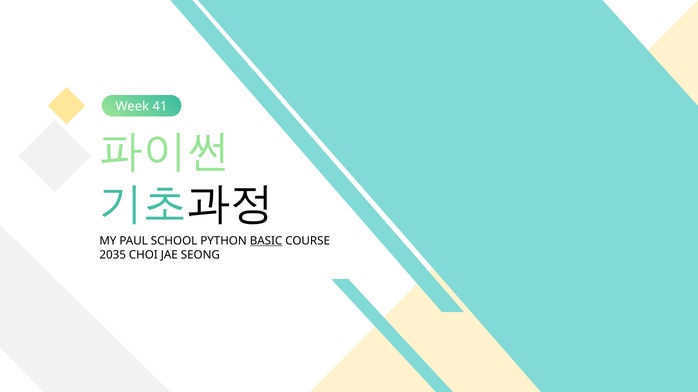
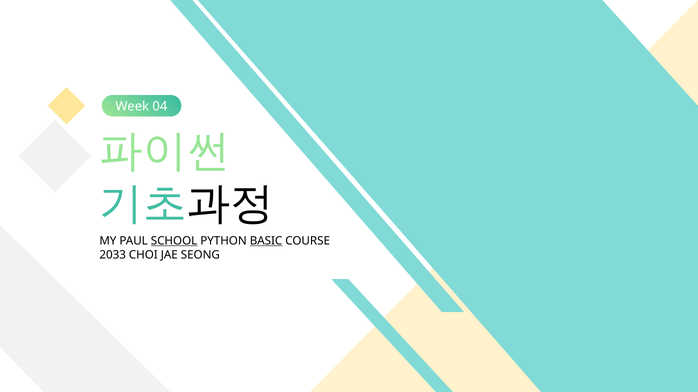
41: 41 -> 04 (160, 107)
SCHOOL underline: none -> present (174, 241)
2035: 2035 -> 2033 (113, 255)
